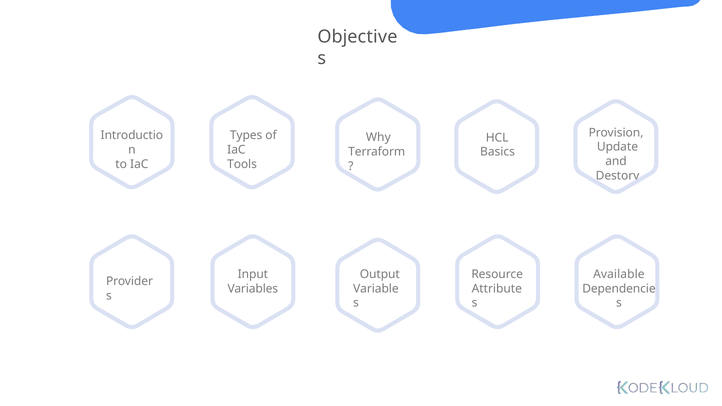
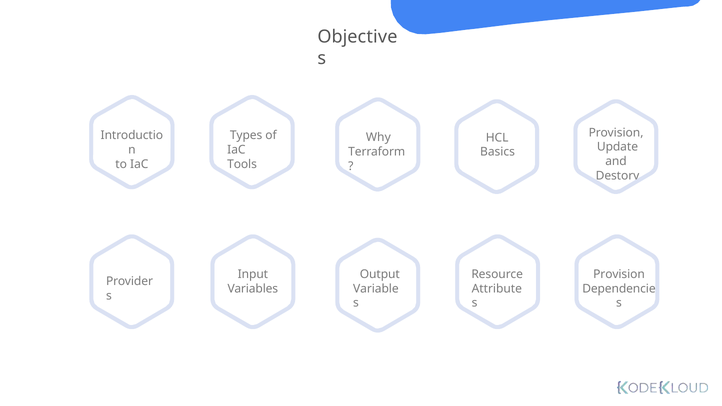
Available: Available -> Provision (619, 274)
